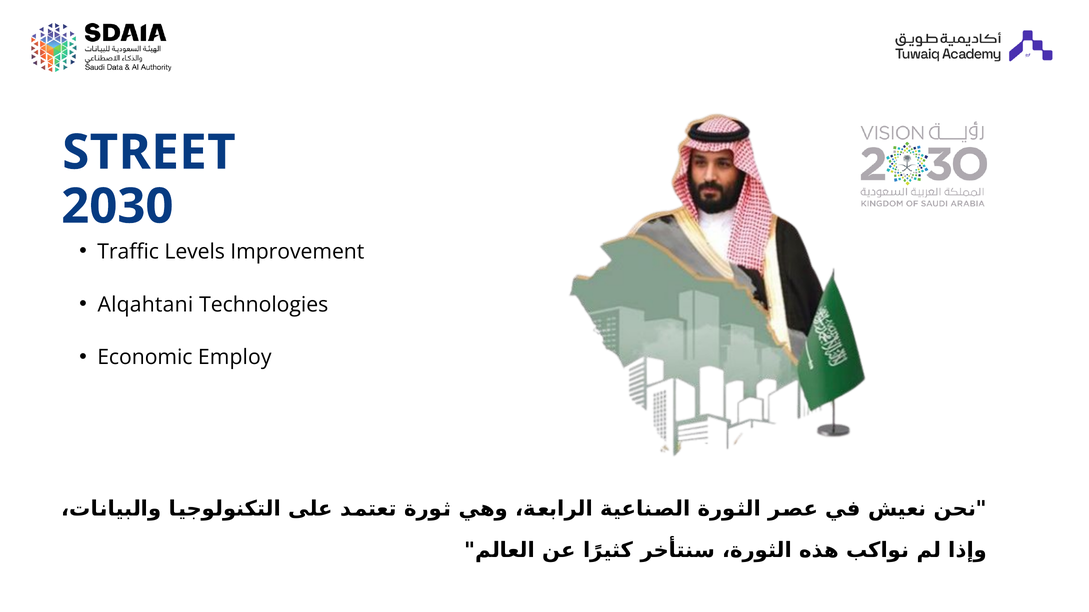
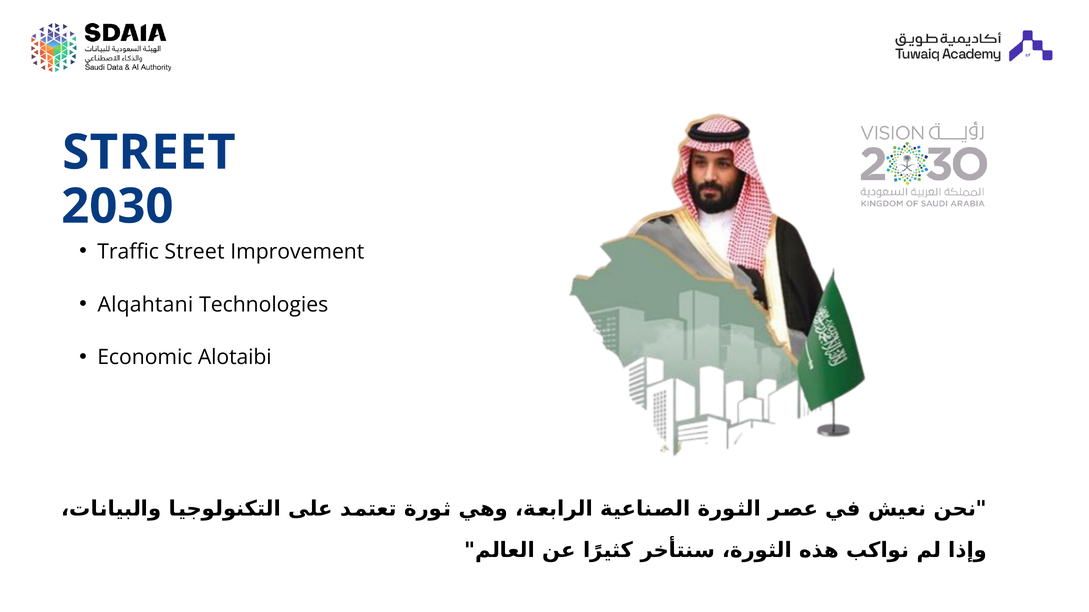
Traffic Levels: Levels -> Street (195, 252)
Employ: Employ -> Alotaibi (235, 358)
